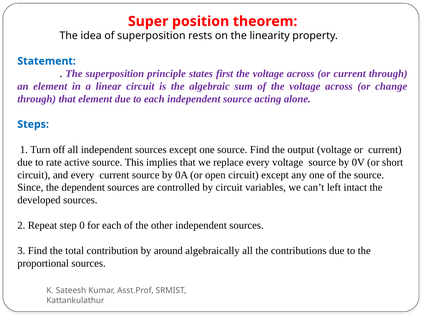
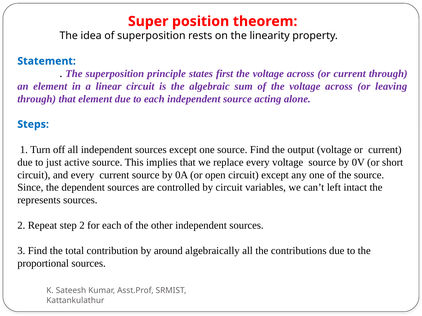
change: change -> leaving (391, 87)
rate: rate -> just (54, 162)
developed: developed -> represents (39, 200)
step 0: 0 -> 2 (82, 226)
